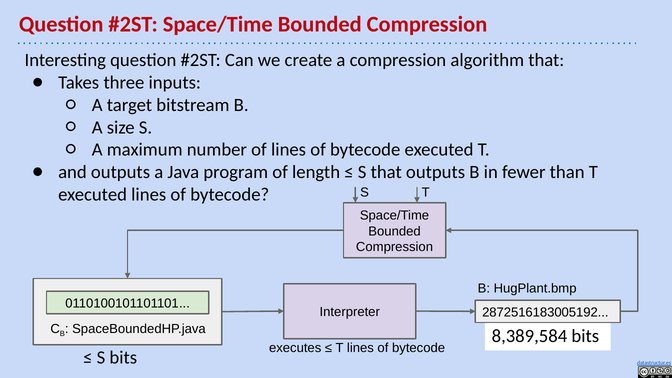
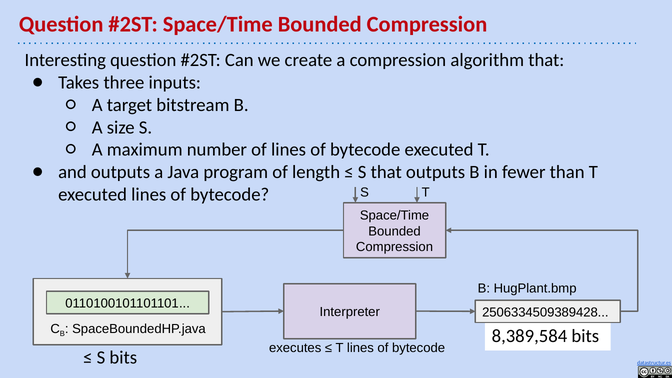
2872516183005192: 2872516183005192 -> 2506334509389428 (545, 312)
